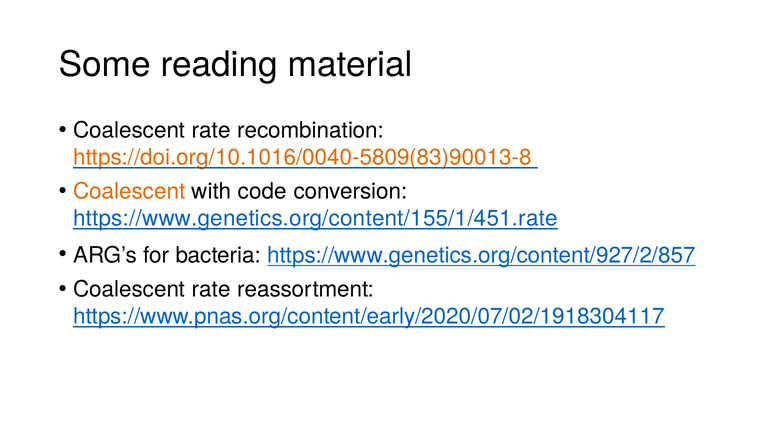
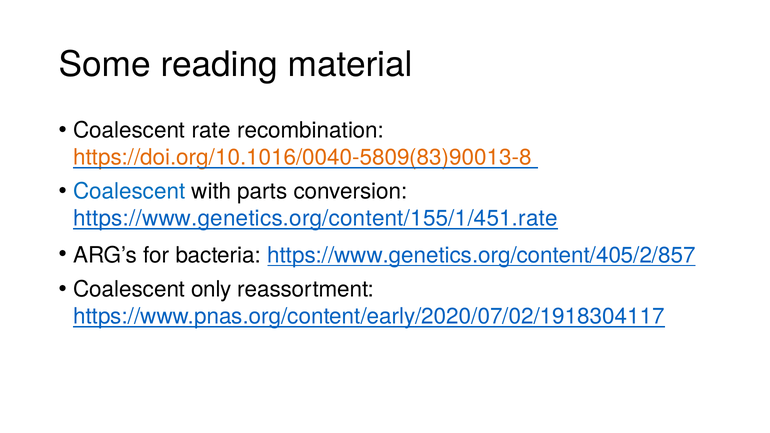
Coalescent colour: orange -> blue (129, 191)
code: code -> parts (262, 191)
https://www.genetics.org/content/927/2/857: https://www.genetics.org/content/927/2/857 -> https://www.genetics.org/content/405/2/857 (481, 255)
rate: rate -> only (211, 289)
